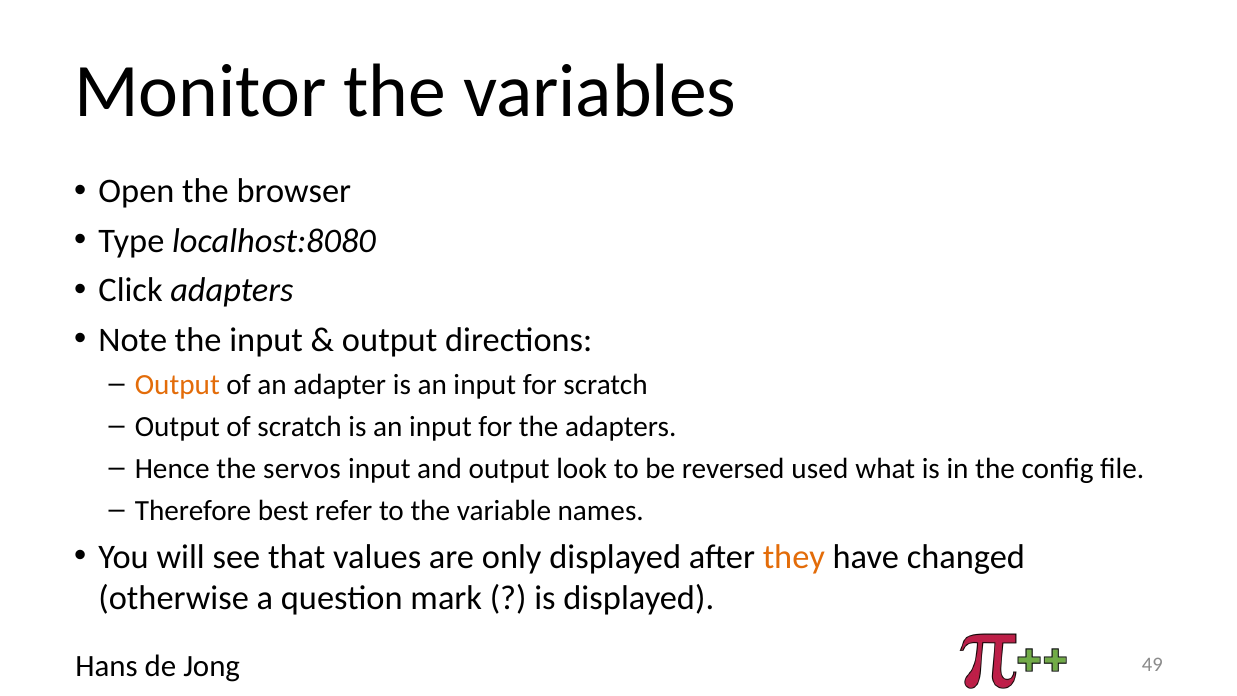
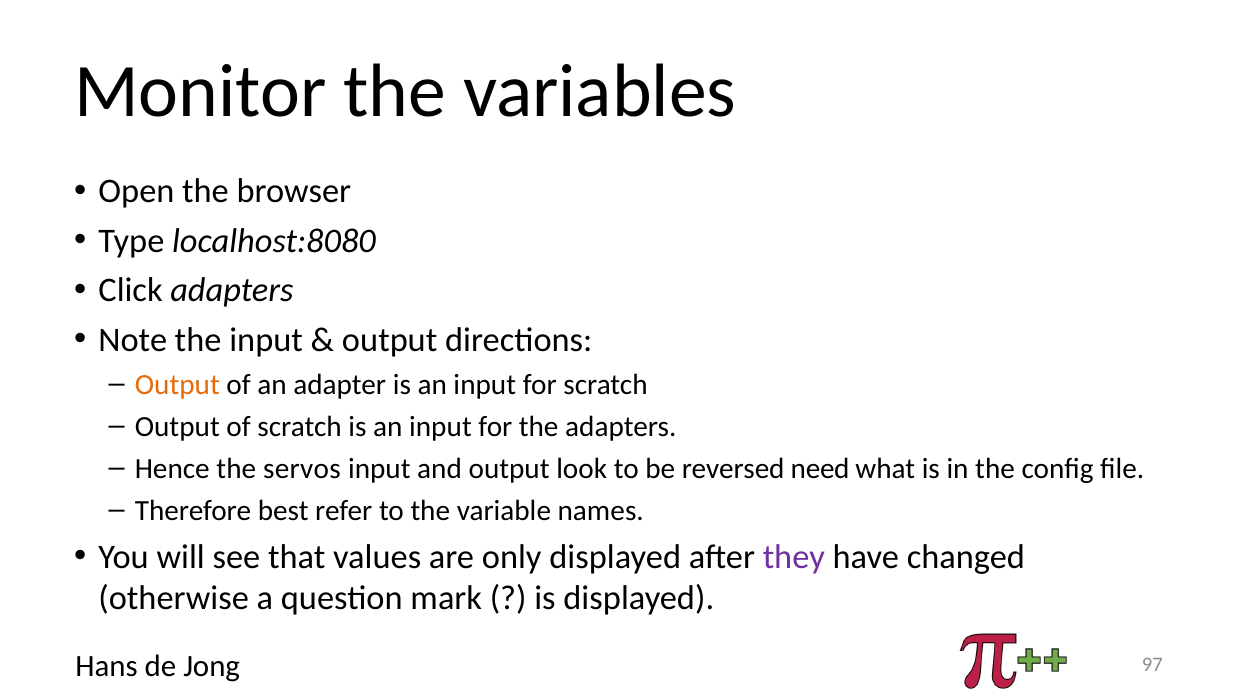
used: used -> need (820, 469)
they colour: orange -> purple (794, 557)
49: 49 -> 97 (1152, 665)
